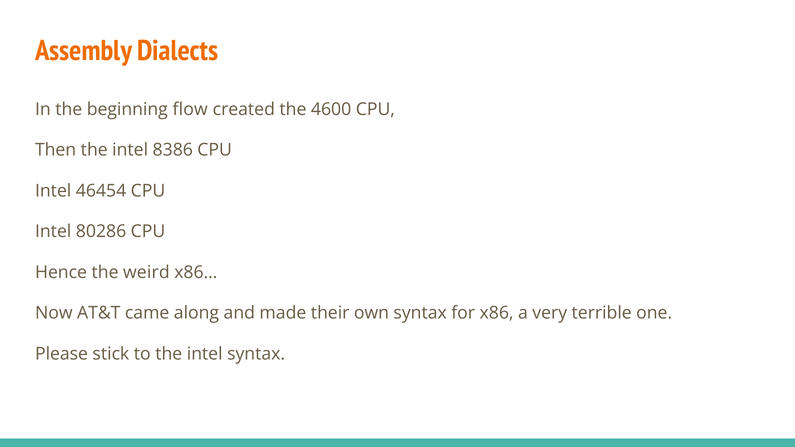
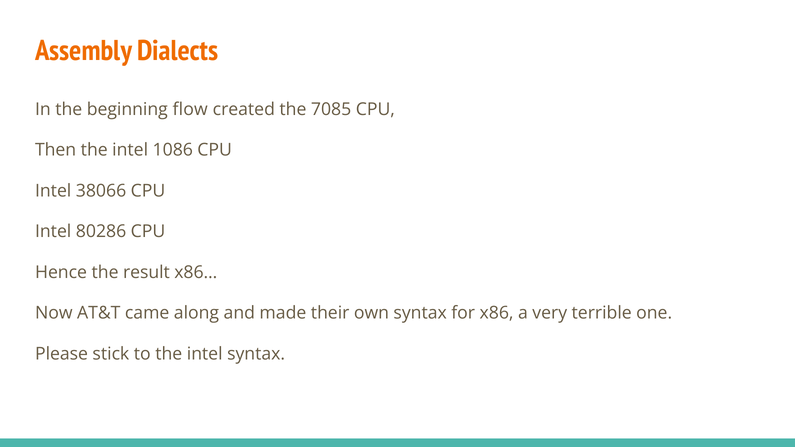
4600: 4600 -> 7085 (331, 109)
8386: 8386 -> 1086 (173, 150)
46454: 46454 -> 38066 (101, 191)
weird: weird -> result (146, 272)
